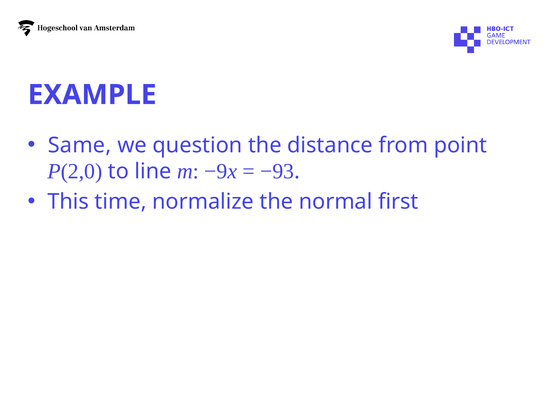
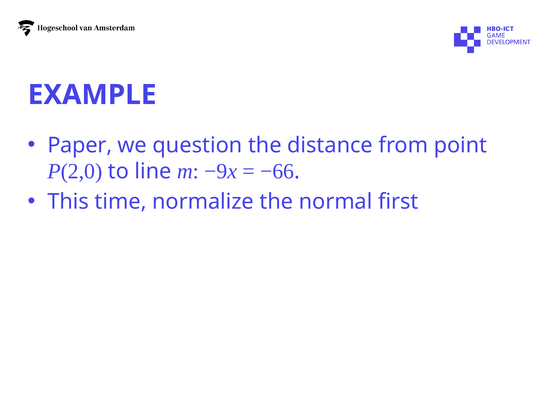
Same: Same -> Paper (80, 145)
−93: −93 -> −66 (277, 171)
